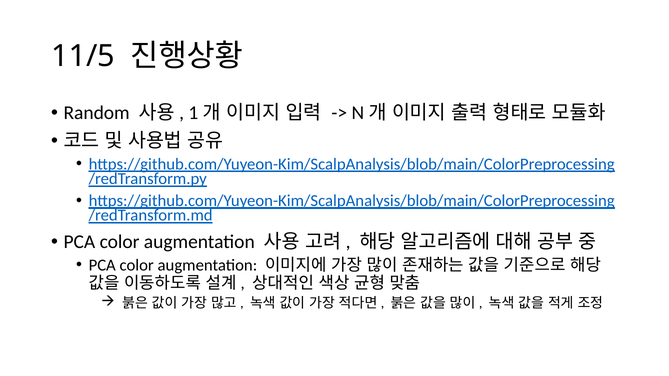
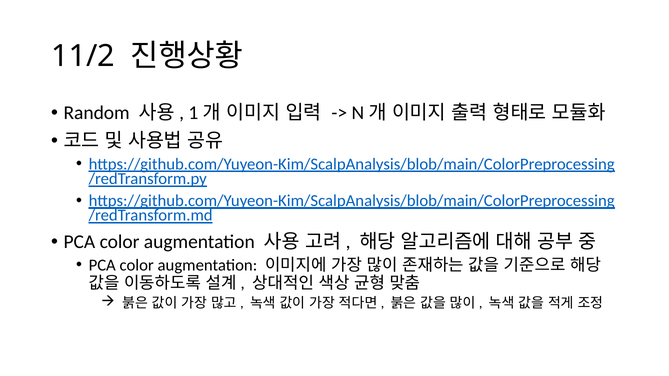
11/5: 11/5 -> 11/2 (83, 56)
